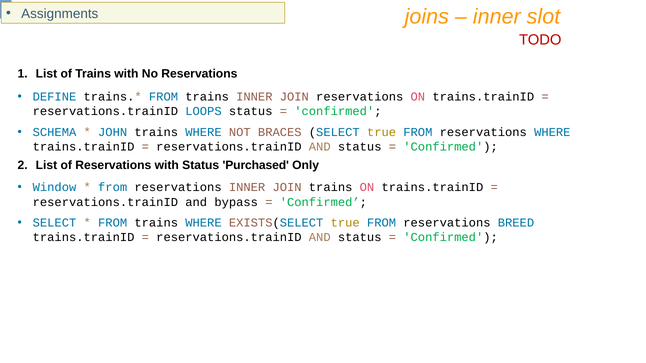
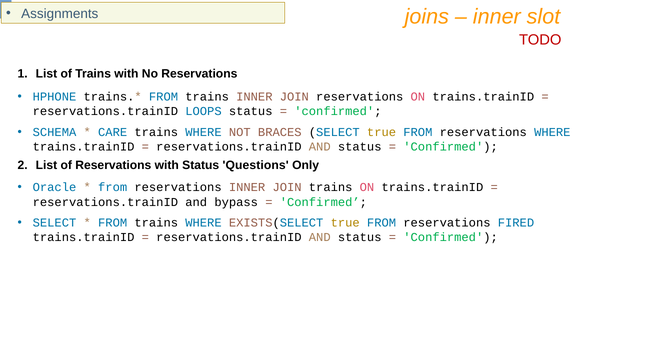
DEFINE: DEFINE -> HPHONE (54, 97)
JOHN: JOHN -> CARE (113, 132)
Purchased: Purchased -> Questions (256, 165)
Window: Window -> Oracle (54, 188)
BREED: BREED -> FIRED (516, 223)
